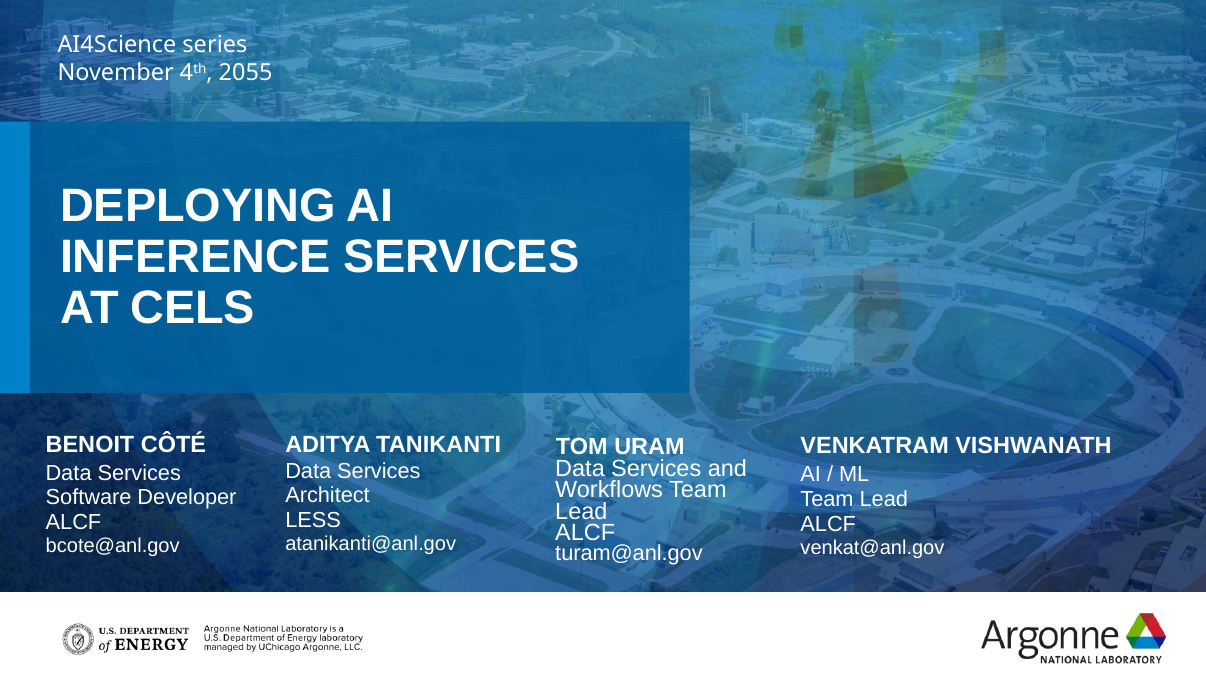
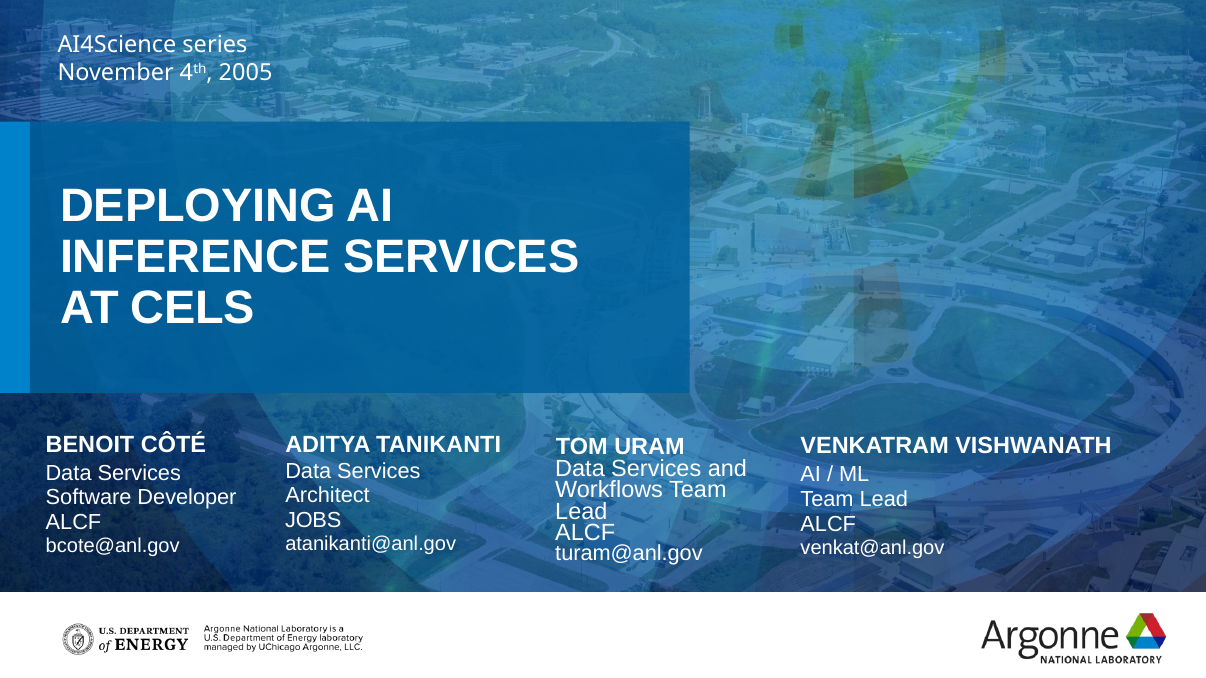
2055: 2055 -> 2005 (246, 73)
LESS: LESS -> JOBS (313, 521)
